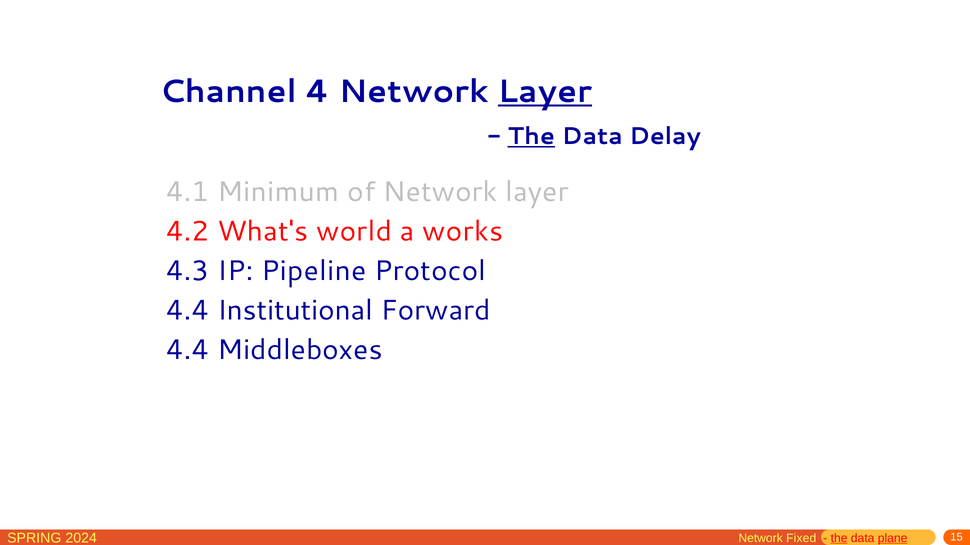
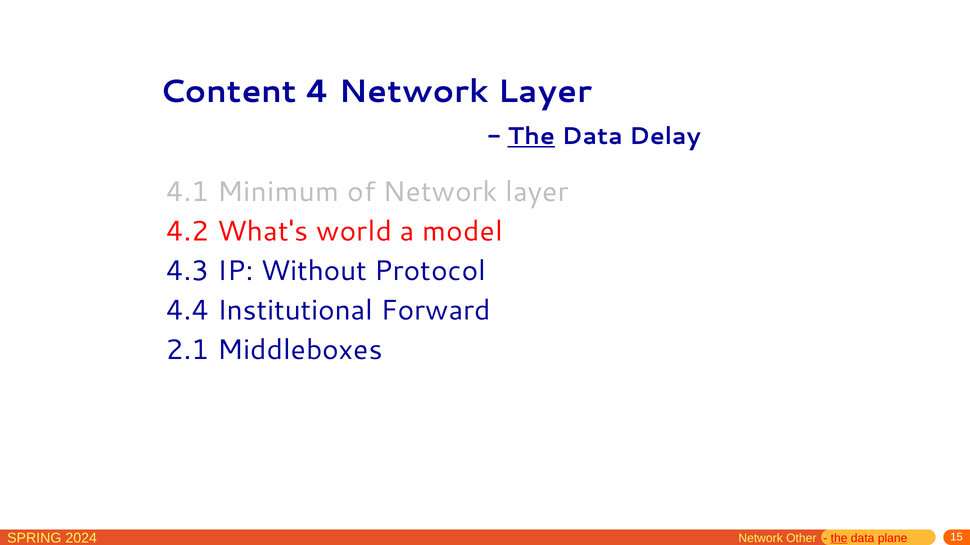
Channel: Channel -> Content (228, 92)
Layer underline: present -> none (545, 92)
works: works -> model (463, 232)
Pipeline: Pipeline -> Without (314, 271)
4.4: 4.4 -> 2.1 (188, 350)
Fixed: Fixed -> Other (801, 539)
plane underline: present -> none (893, 539)
